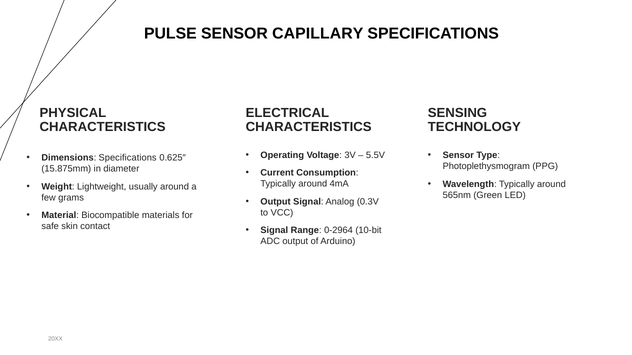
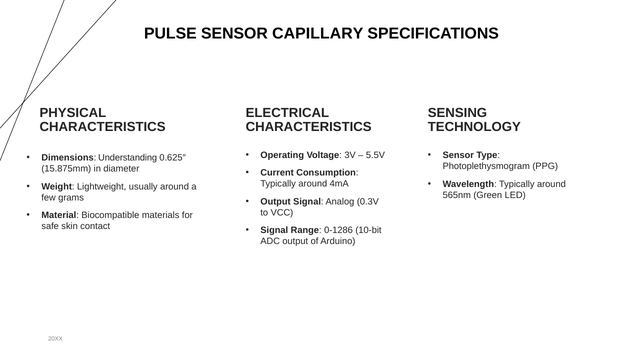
Dimensions Specifications: Specifications -> Understanding (128, 158)
0-2964: 0-2964 -> 0-1286 (338, 231)
